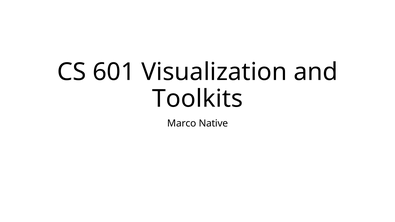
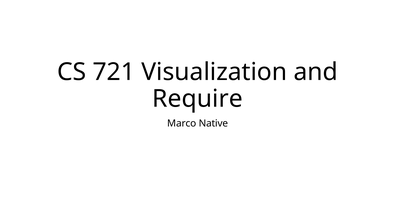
601: 601 -> 721 (114, 72)
Toolkits: Toolkits -> Require (197, 99)
